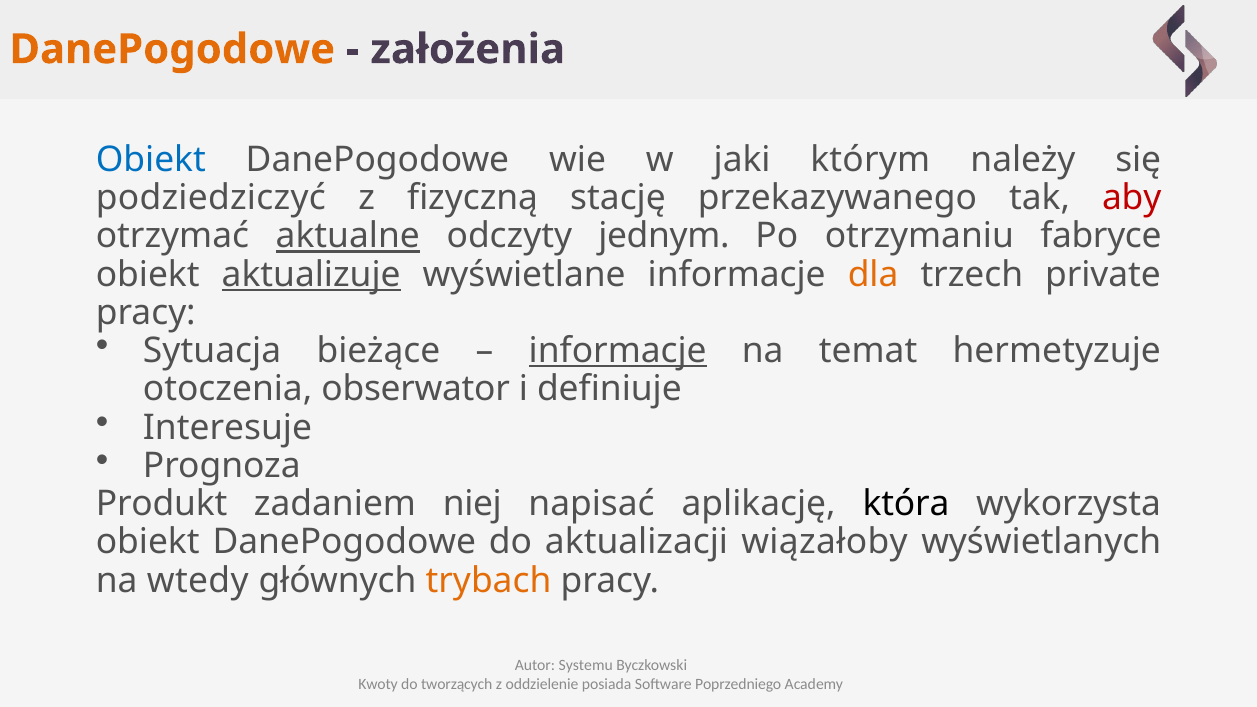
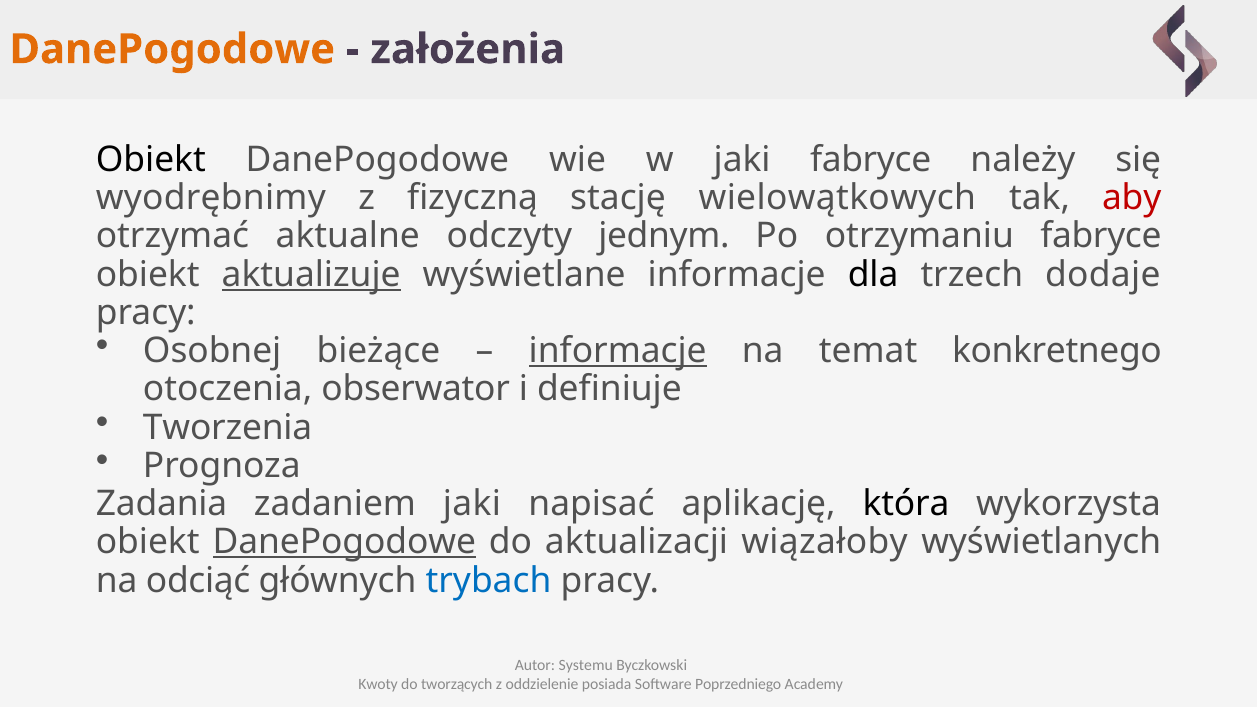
Obiekt colour: blue -> black (151, 160)
jaki którym: którym -> fabryce (871, 160)
podziedziczyć: podziedziczyć -> wyodrębnimy (211, 198)
przekazywanego: przekazywanego -> wielowątkowych (837, 198)
aktualne underline: present -> none (348, 236)
dla colour: orange -> black (873, 275)
private: private -> dodaje (1103, 275)
Sytuacja: Sytuacja -> Osobnej (212, 351)
hermetyzuje: hermetyzuje -> konkretnego (1057, 351)
Interesuje: Interesuje -> Tworzenia (228, 427)
Produkt: Produkt -> Zadania (162, 504)
zadaniem niej: niej -> jaki (472, 504)
DanePogodowe underline: none -> present (344, 542)
wtedy: wtedy -> odciąć (198, 580)
trybach colour: orange -> blue (489, 580)
